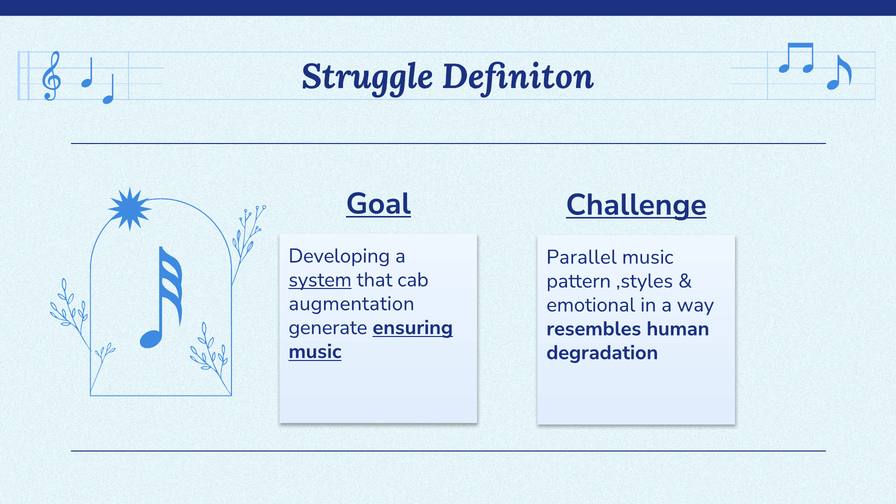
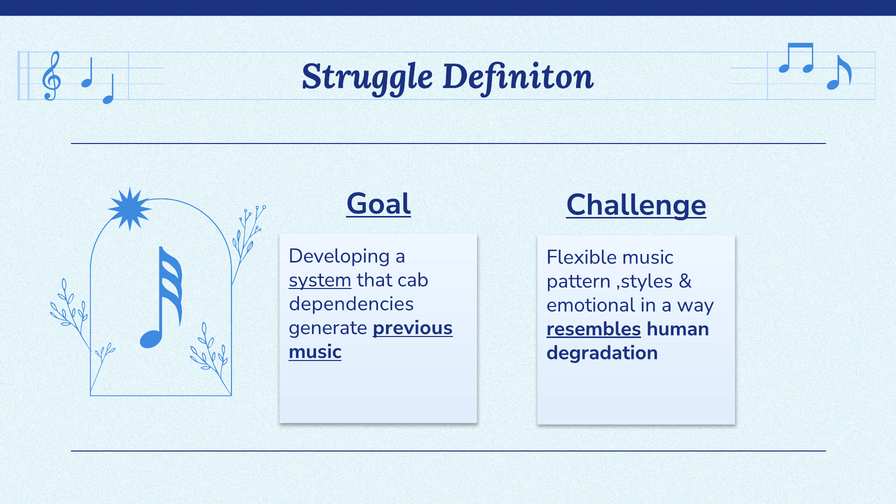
Parallel: Parallel -> Flexible (582, 257)
augmentation: augmentation -> dependencies (352, 304)
ensuring: ensuring -> previous (413, 328)
resembles underline: none -> present (594, 329)
